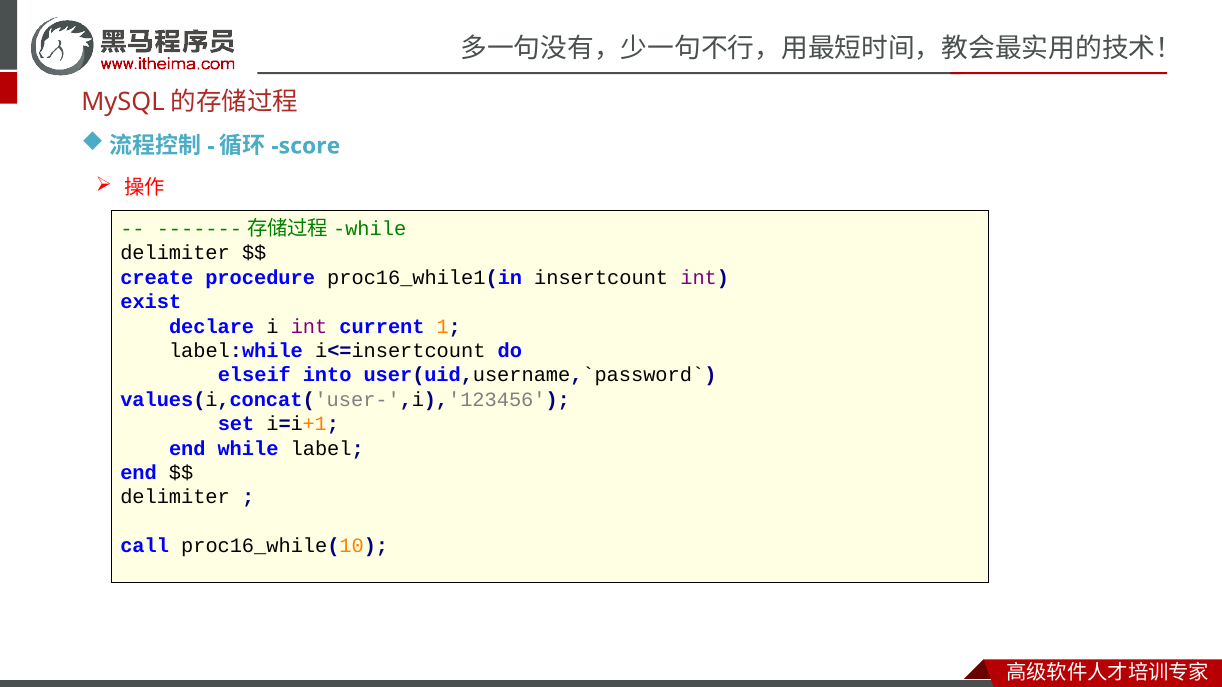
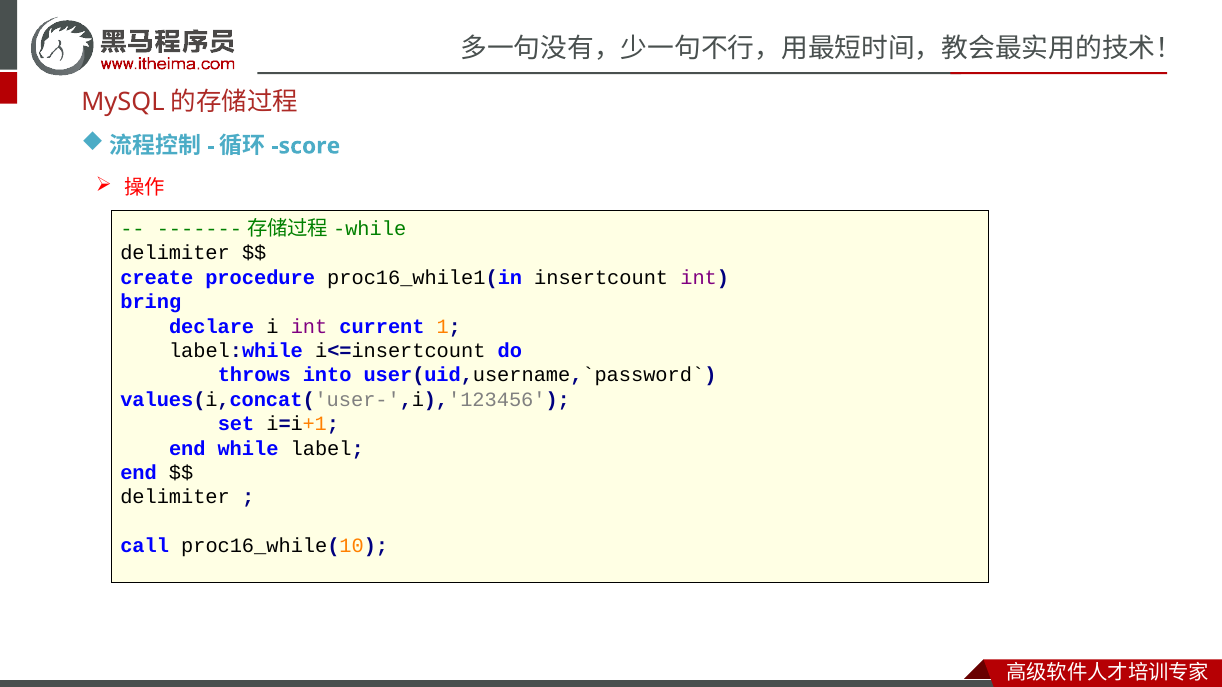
exist: exist -> bring (151, 302)
elseif: elseif -> throws (254, 375)
